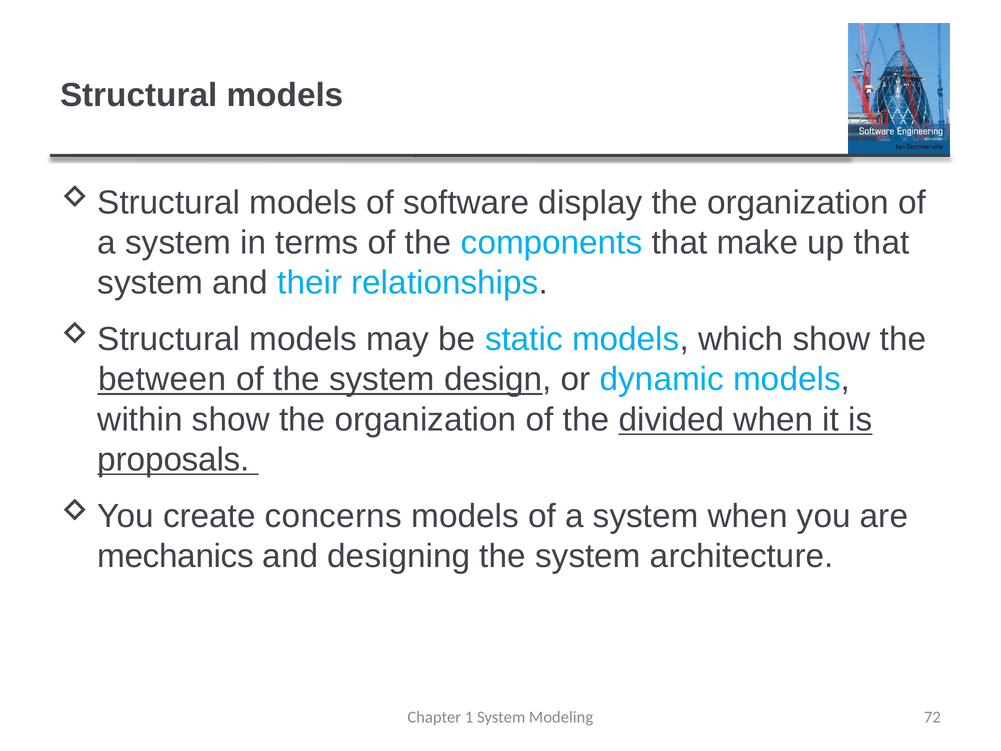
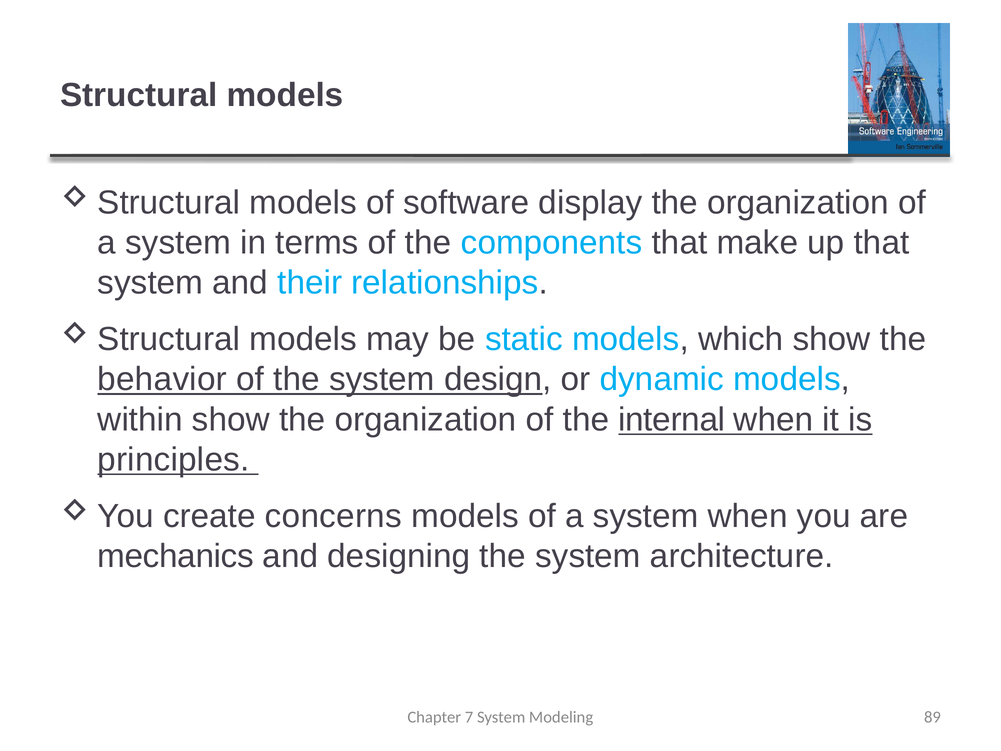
between: between -> behavior (162, 379)
divided: divided -> internal (672, 419)
proposals: proposals -> principles (173, 459)
1: 1 -> 7 (469, 717)
72: 72 -> 89 (932, 717)
